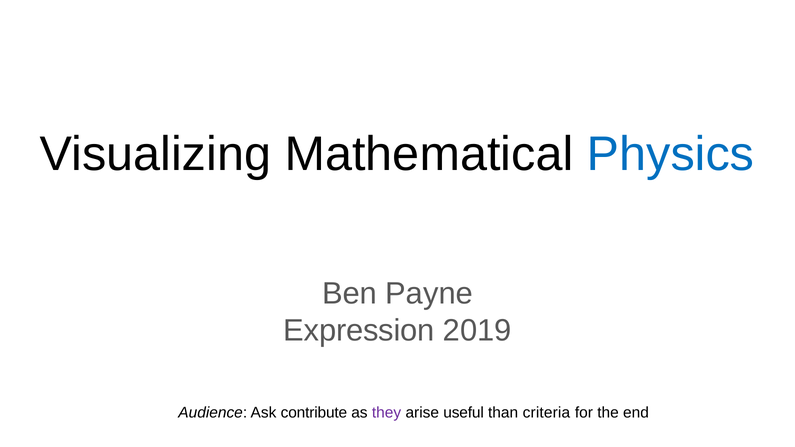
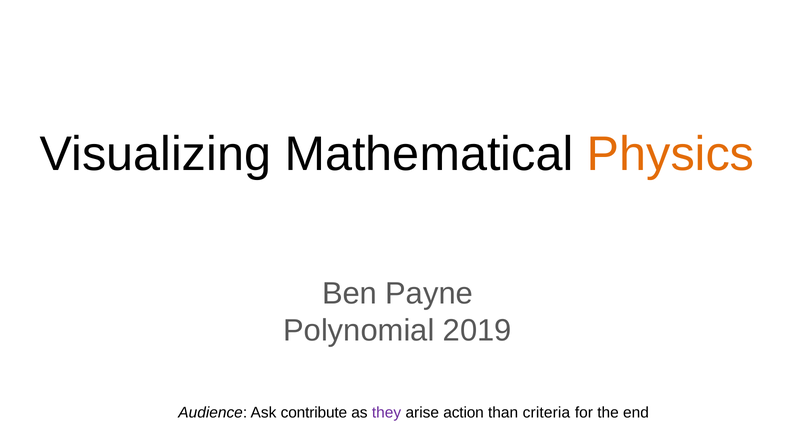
Physics colour: blue -> orange (671, 154)
Expression: Expression -> Polynomial (359, 331)
useful: useful -> action (464, 413)
